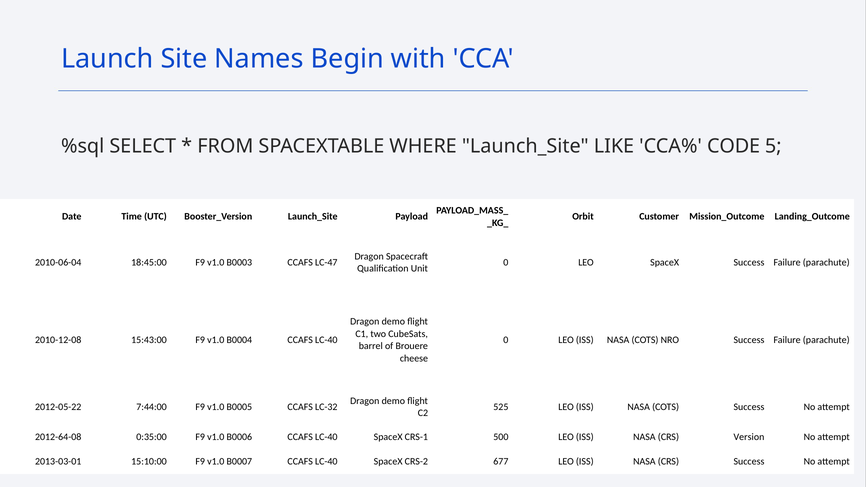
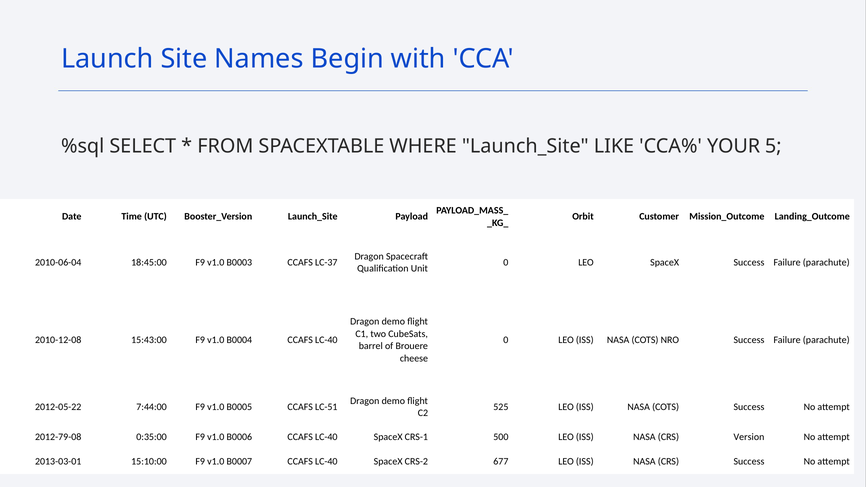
CODE: CODE -> YOUR (734, 146)
LC-47: LC-47 -> LC-37 (326, 263)
LC-32: LC-32 -> LC-51 (326, 407)
2012-64-08: 2012-64-08 -> 2012-79-08 (58, 437)
